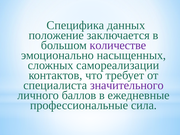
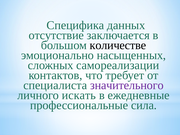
положение: положение -> отсутствие (56, 35)
количестве colour: purple -> black (118, 45)
баллов: баллов -> искать (79, 95)
